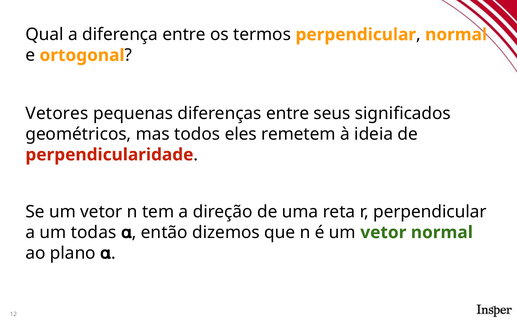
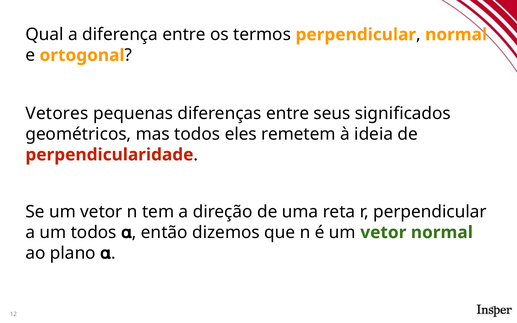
um todas: todas -> todos (94, 233)
